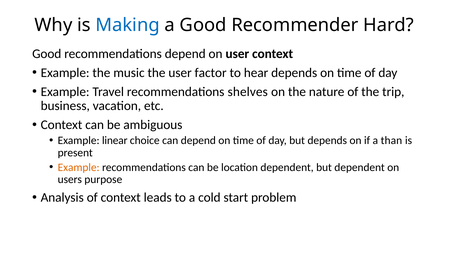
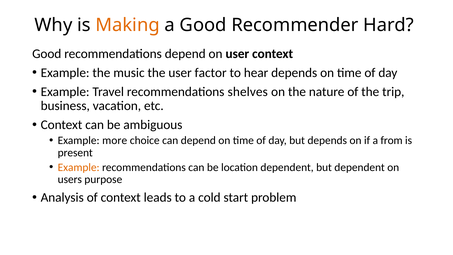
Making colour: blue -> orange (128, 25)
linear: linear -> more (115, 140)
than: than -> from (392, 140)
